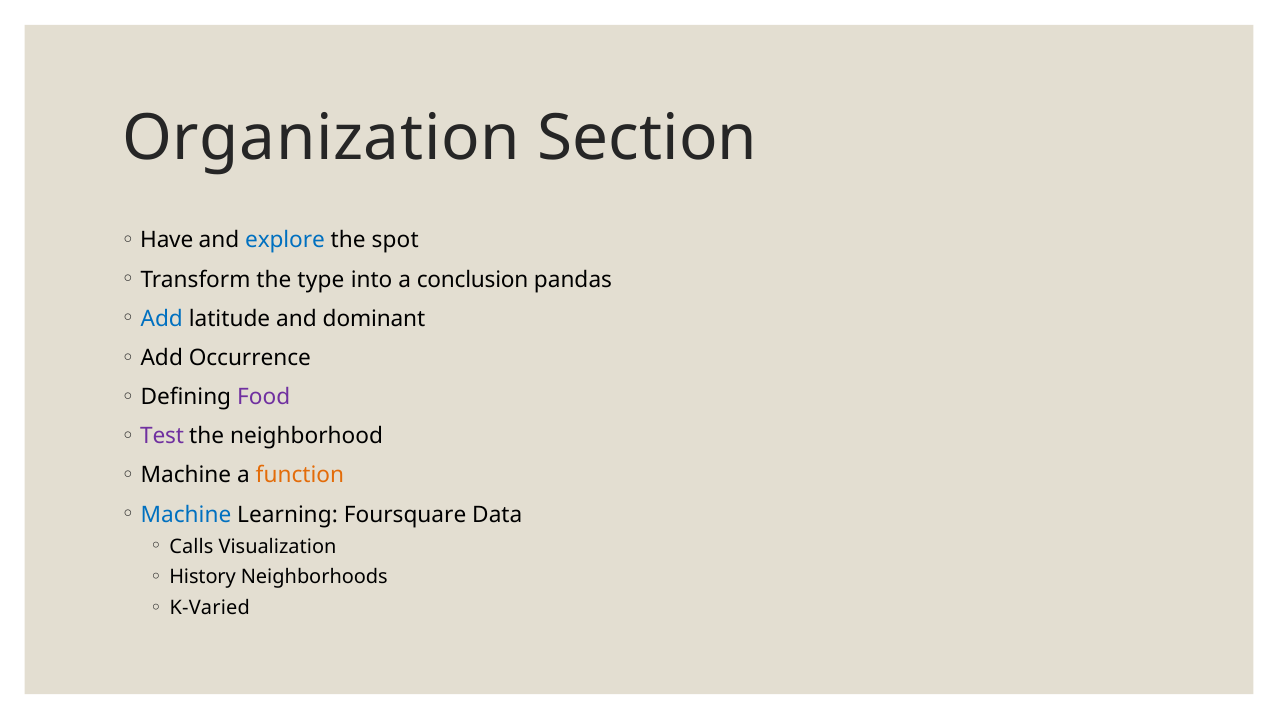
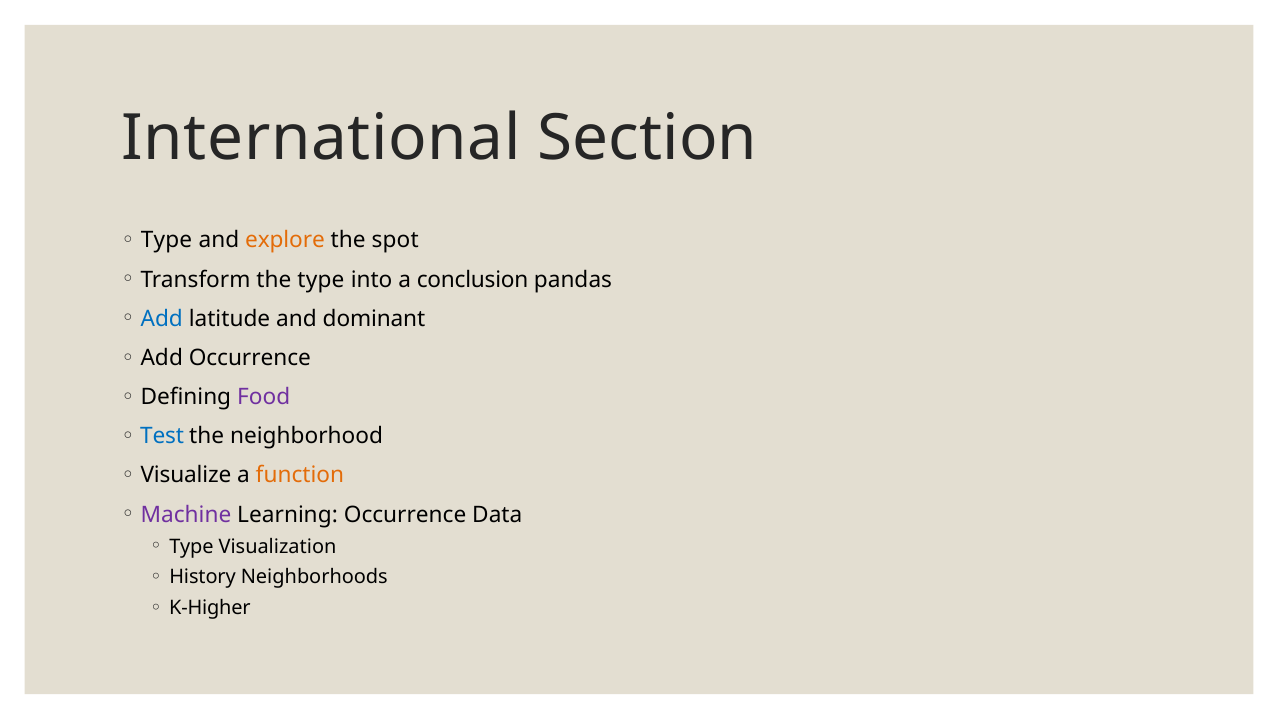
Organization: Organization -> International (321, 139)
Have: Have -> Type (167, 240)
explore colour: blue -> orange (285, 240)
Test colour: purple -> blue (162, 436)
Machine: Machine -> Visualize (186, 475)
Machine colour: blue -> purple (186, 515)
Learning Foursquare: Foursquare -> Occurrence (405, 515)
Calls: Calls -> Type (191, 547)
K-Varied: K-Varied -> K-Higher (210, 608)
